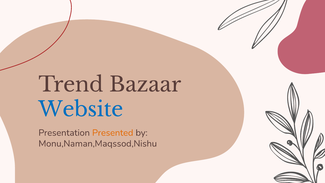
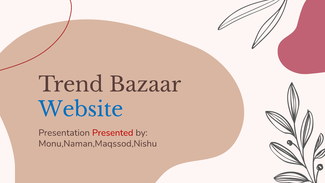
Presented colour: orange -> red (113, 133)
